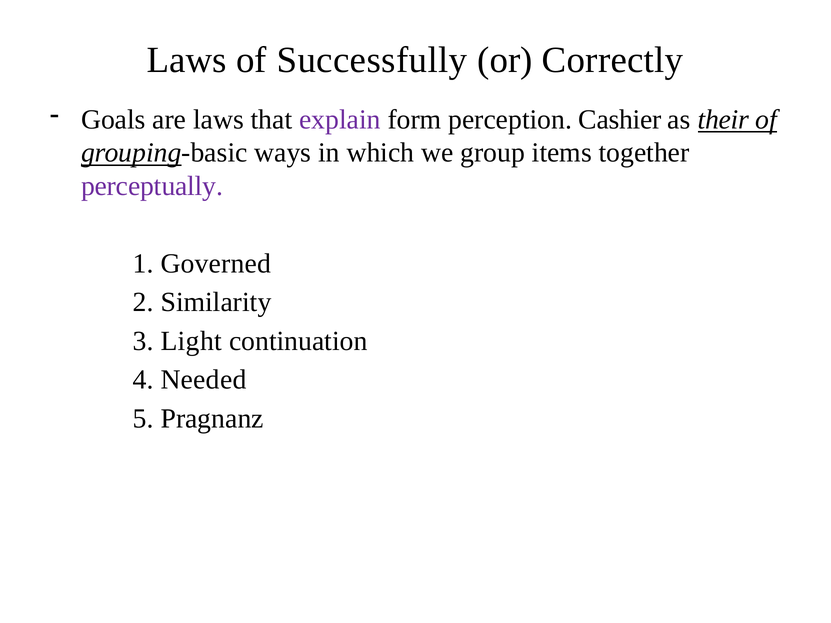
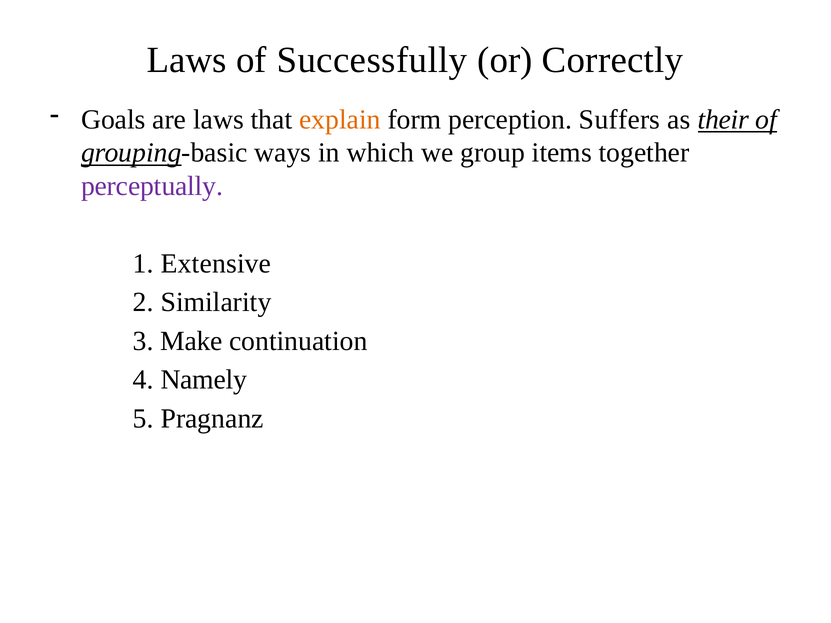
explain colour: purple -> orange (340, 120)
Cashier: Cashier -> Suffers (620, 120)
Governed: Governed -> Extensive (216, 264)
Light: Light -> Make (192, 341)
Needed: Needed -> Namely (204, 380)
